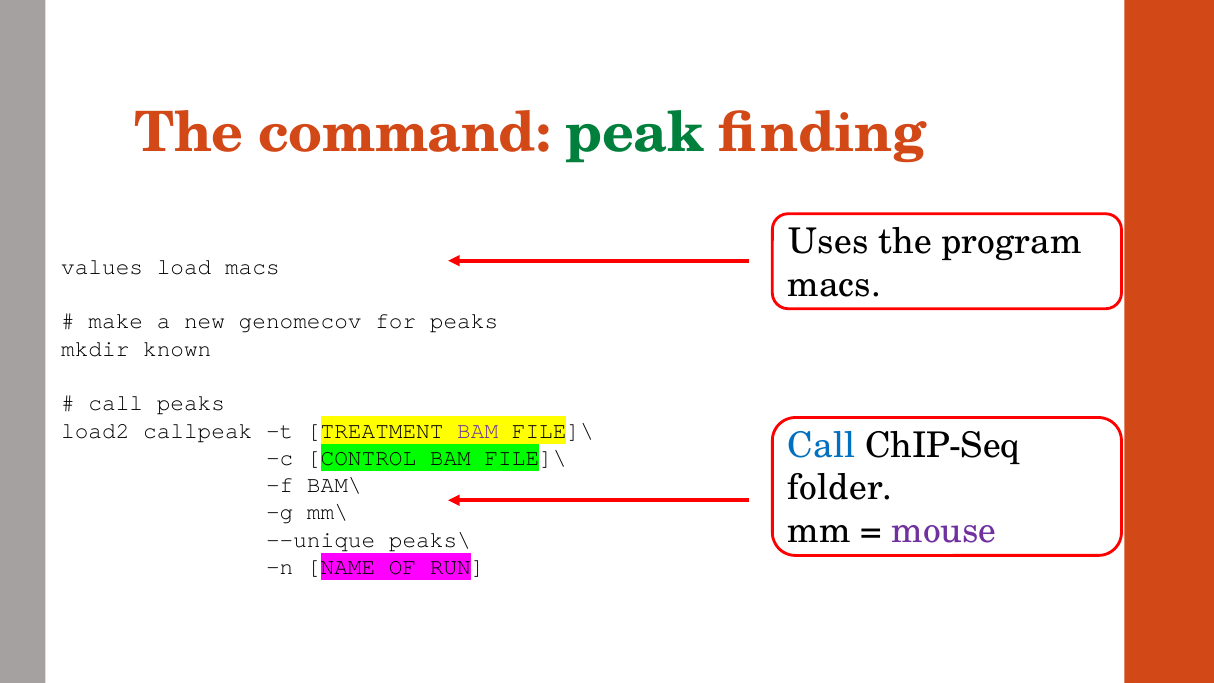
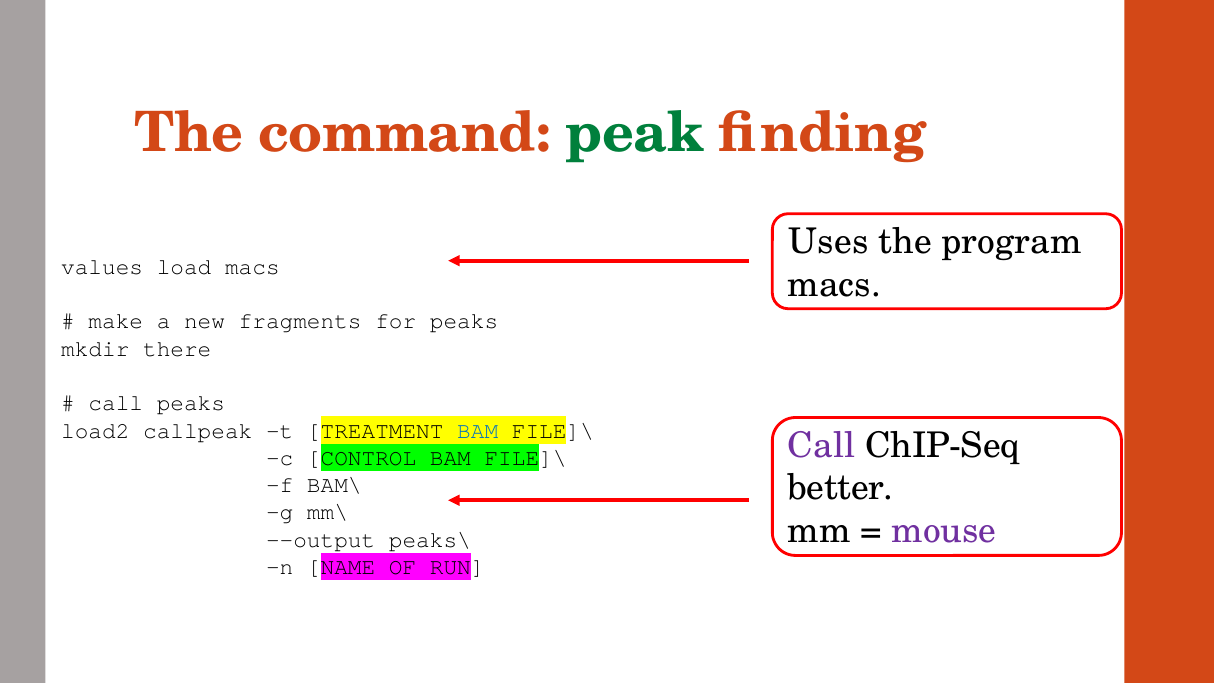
genomecov: genomecov -> fragments (300, 321)
known: known -> there (177, 348)
BAM colour: purple -> blue (478, 430)
Call colour: blue -> purple (822, 446)
folder: folder -> better (841, 488)
--unique: --unique -> --output (321, 540)
